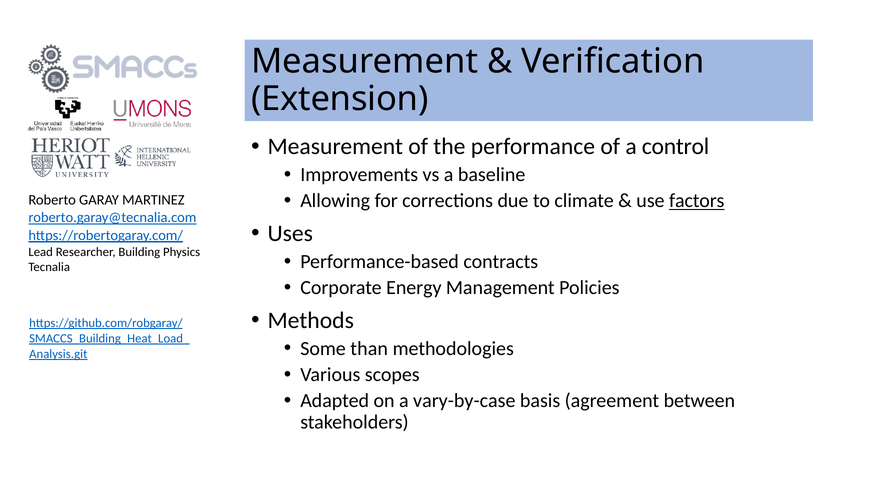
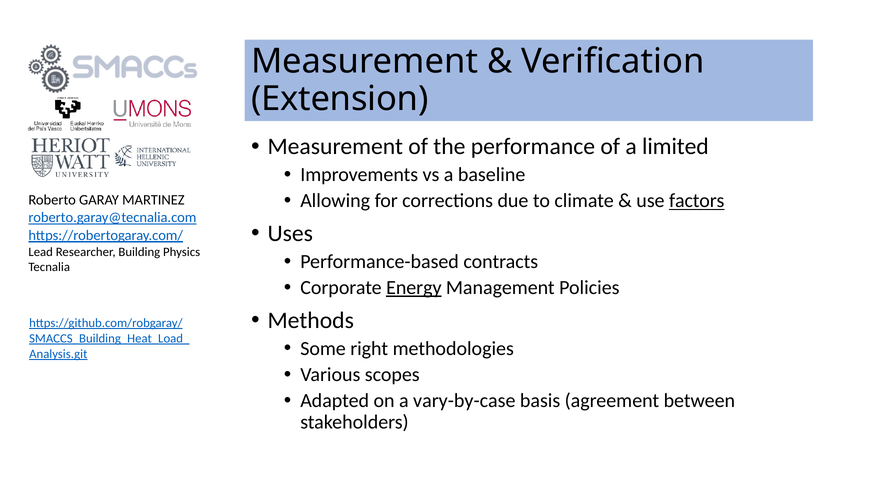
control: control -> limited (675, 147)
Energy underline: none -> present (414, 288)
than: than -> right (369, 349)
